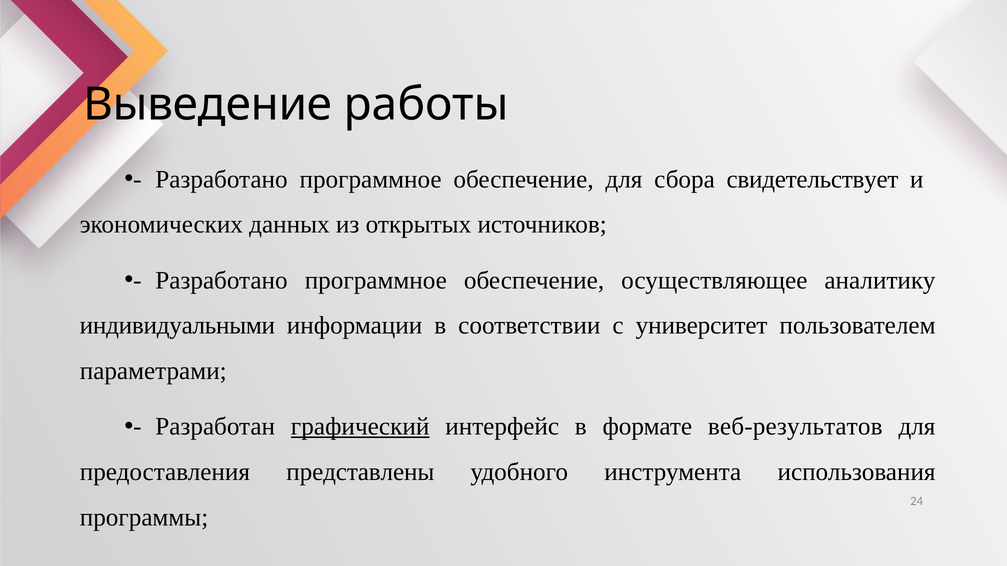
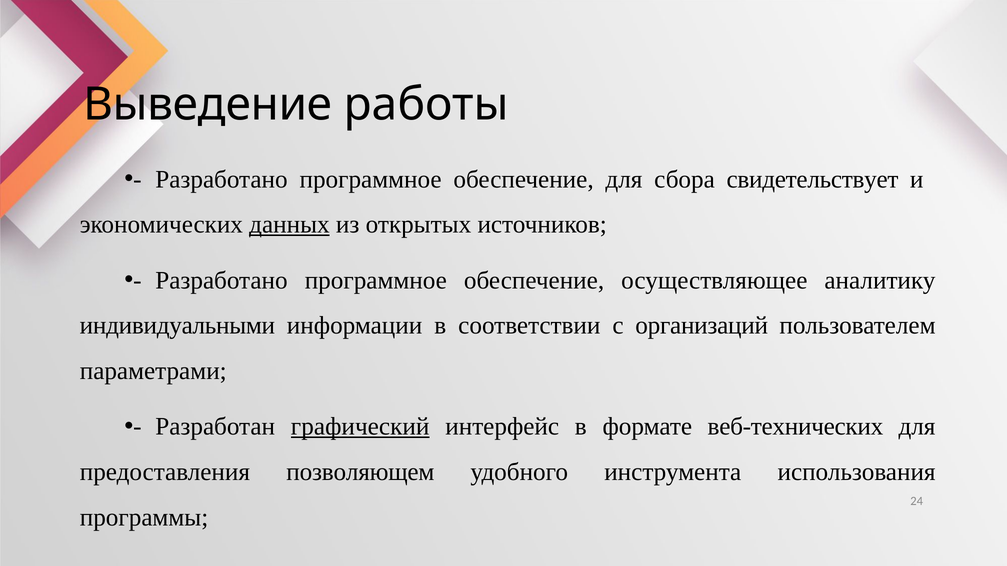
данных underline: none -> present (289, 225)
университет: университет -> организаций (702, 326)
веб-результатов: веб-результатов -> веб-технических (795, 427)
представлены: представлены -> позволяющем (360, 472)
